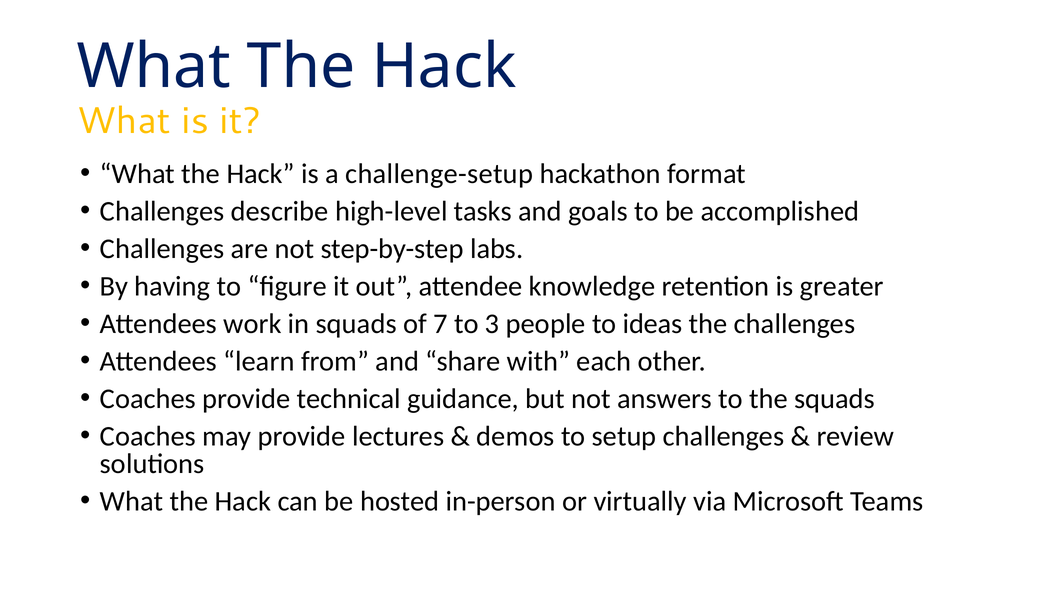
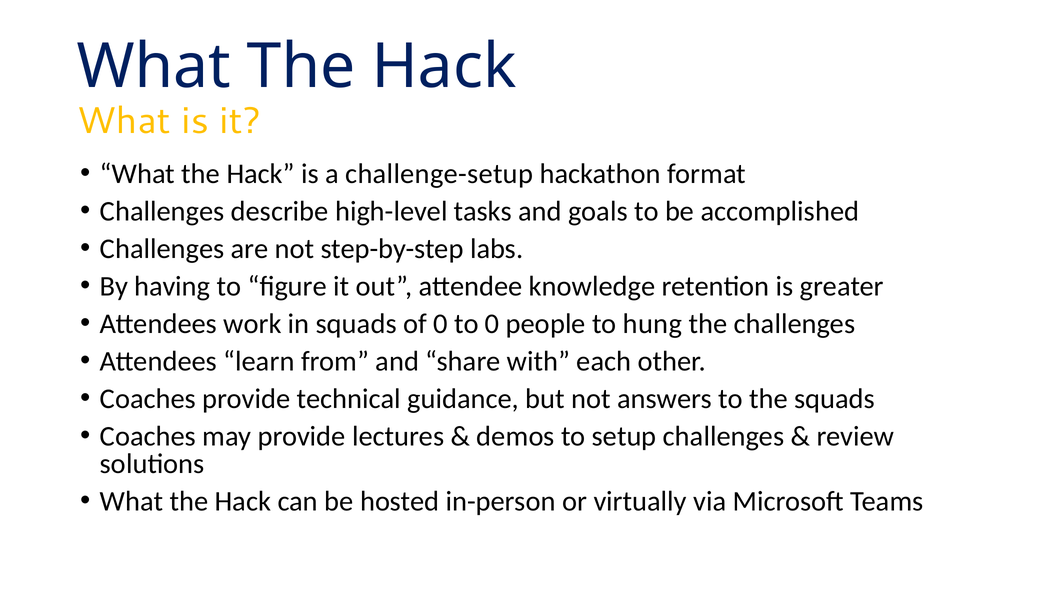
of 7: 7 -> 0 (441, 324)
to 3: 3 -> 0 (492, 324)
ideas: ideas -> hung (652, 324)
